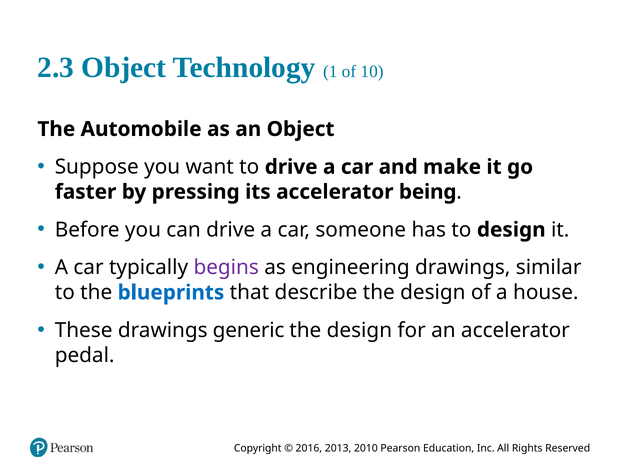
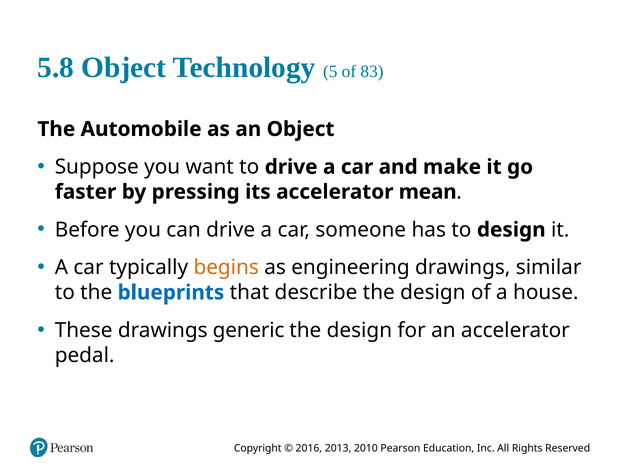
2.3: 2.3 -> 5.8 (56, 68)
1: 1 -> 5 (330, 72)
10: 10 -> 83 (372, 72)
being: being -> mean (428, 192)
begins colour: purple -> orange (226, 268)
